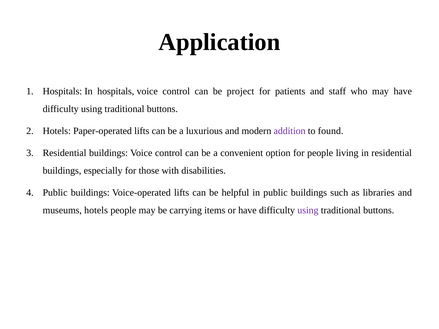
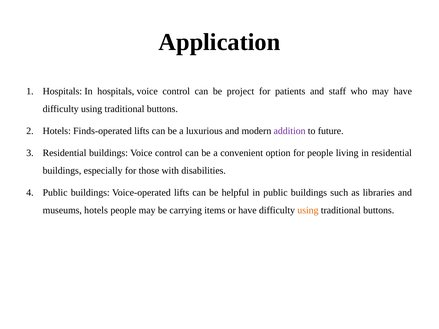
Paper-operated: Paper-operated -> Finds-operated (103, 131)
found: found -> future (331, 131)
using colour: purple -> orange (308, 210)
